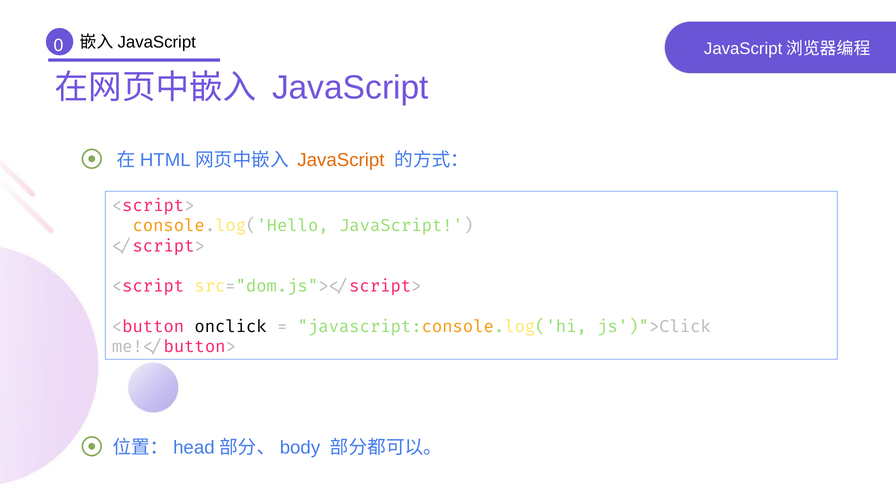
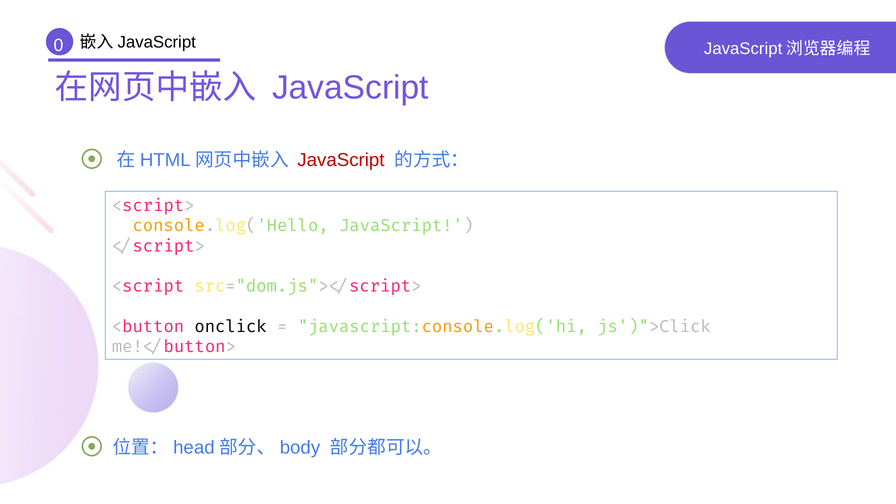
JavaScript colour: orange -> red (341, 160)
